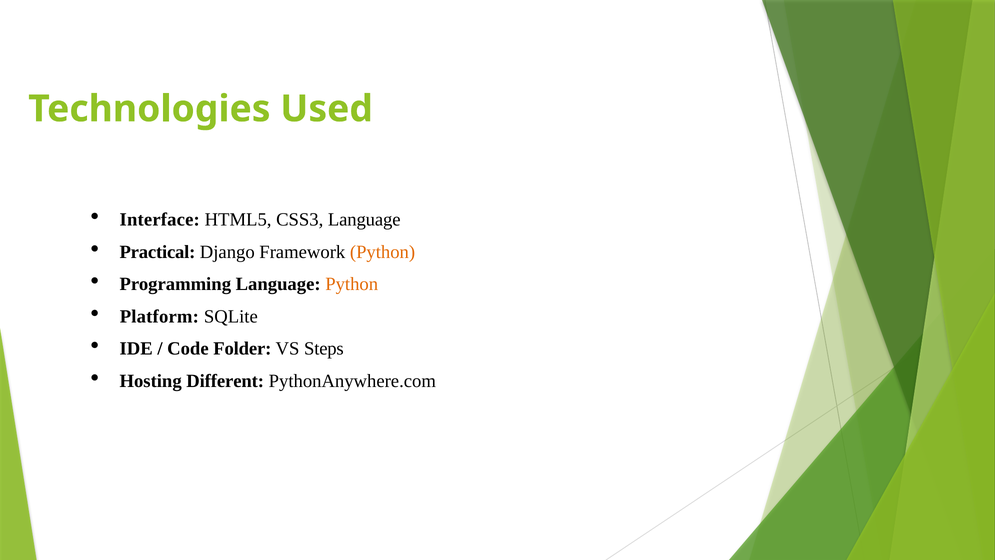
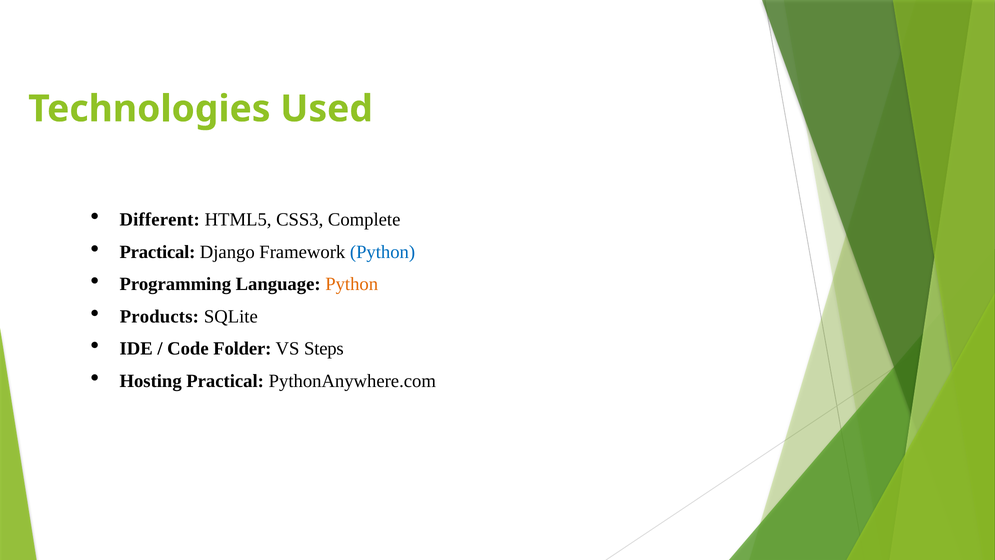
Interface: Interface -> Different (160, 220)
CSS3 Language: Language -> Complete (364, 220)
Python colour: orange -> blue (383, 252)
Platform: Platform -> Products (159, 316)
Hosting Different: Different -> Practical (225, 381)
